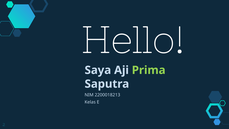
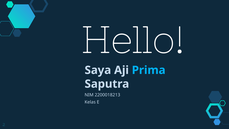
Prima colour: light green -> light blue (149, 70)
